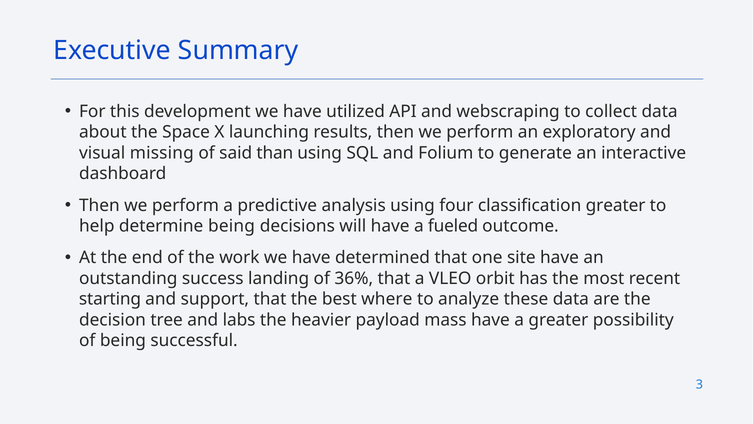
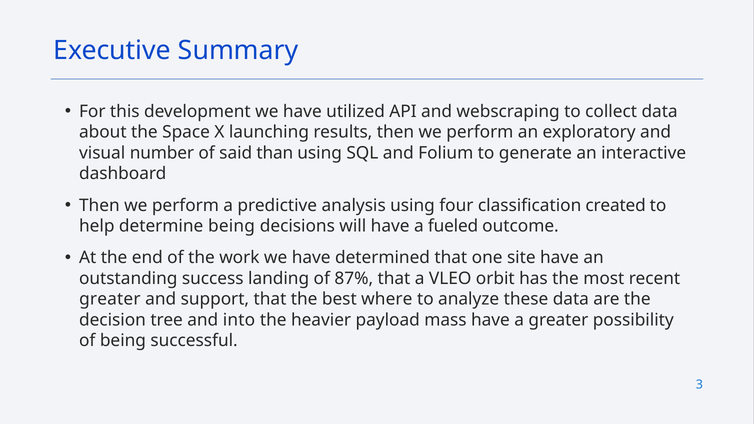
missing: missing -> number (162, 153)
classification greater: greater -> created (616, 205)
36%: 36% -> 87% (354, 279)
starting: starting -> greater (110, 299)
labs: labs -> into (239, 320)
